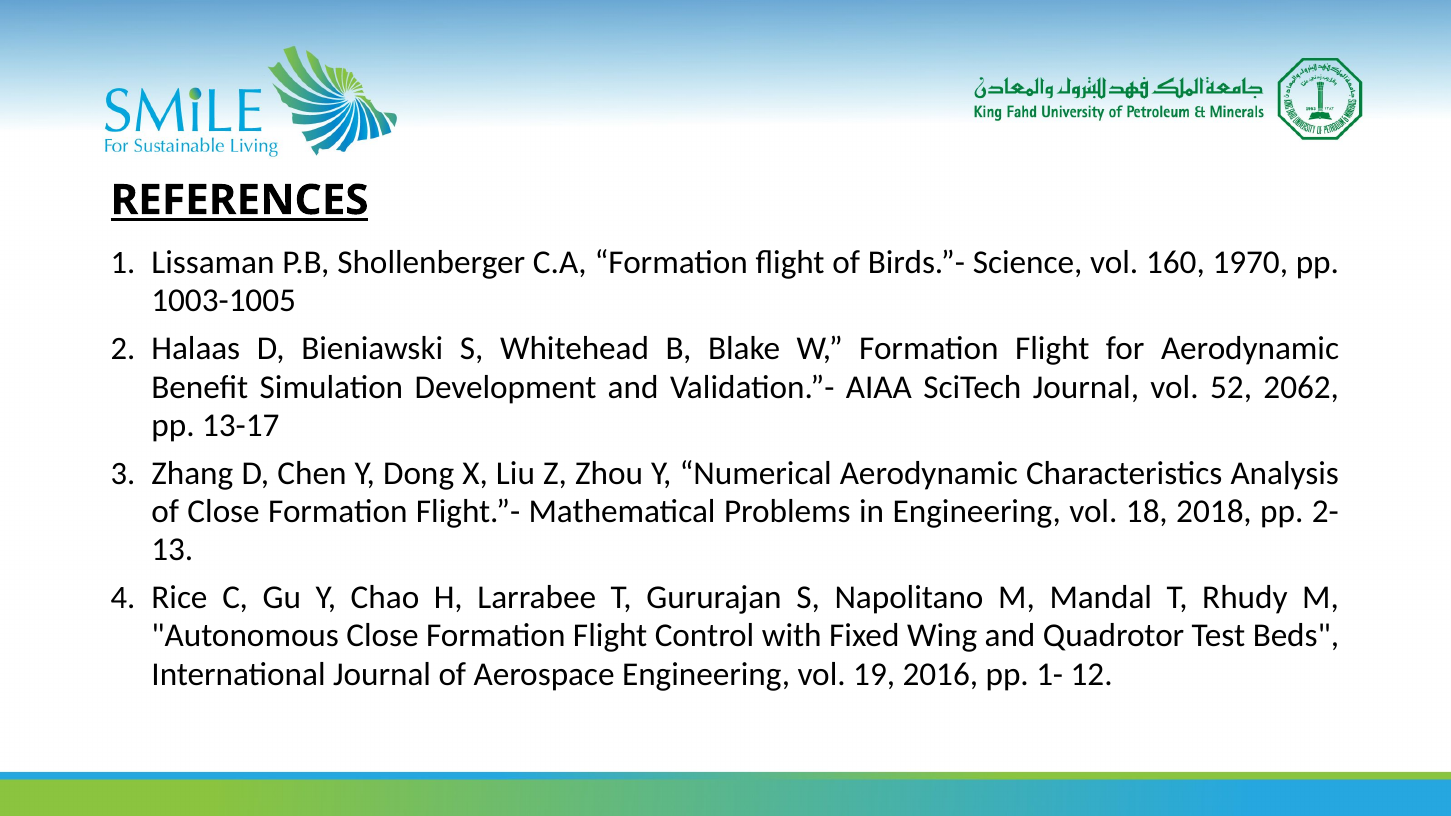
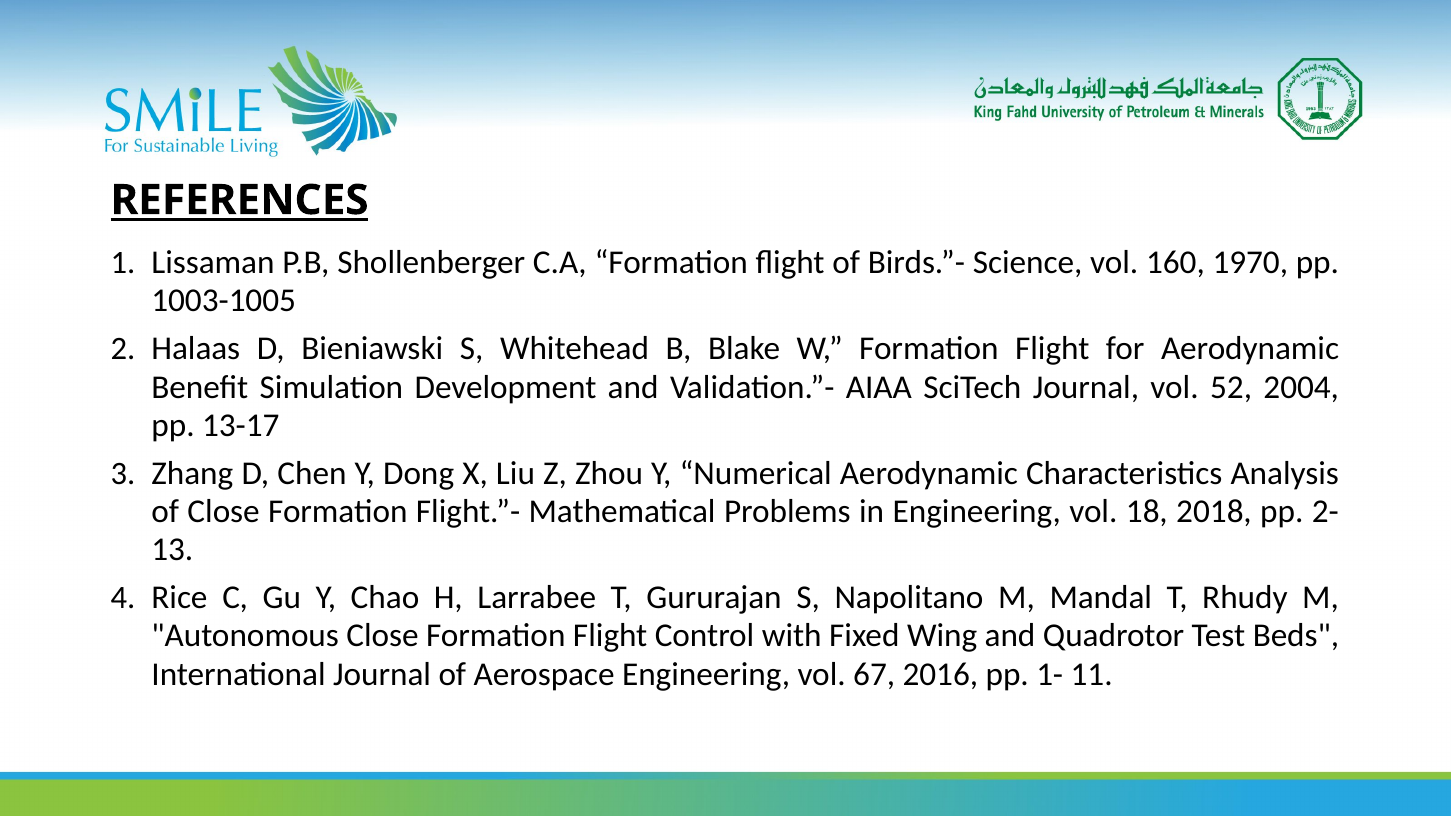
2062: 2062 -> 2004 (1301, 387)
19: 19 -> 67 (874, 674)
12: 12 -> 11 (1092, 674)
